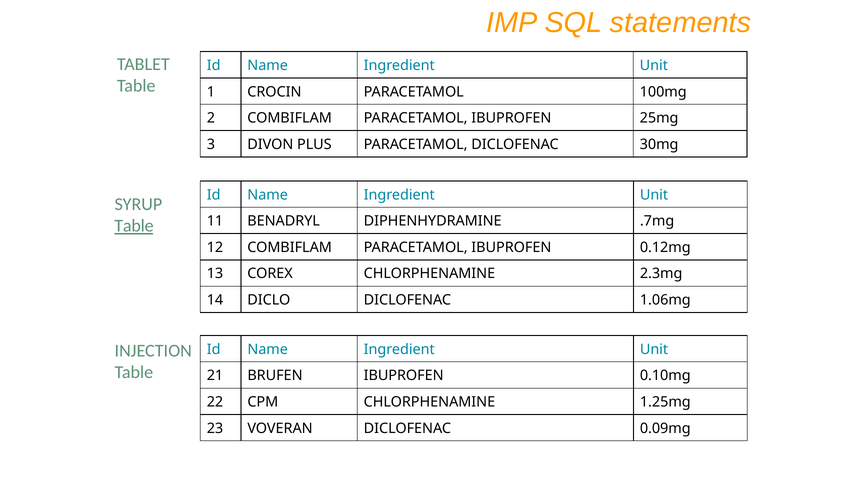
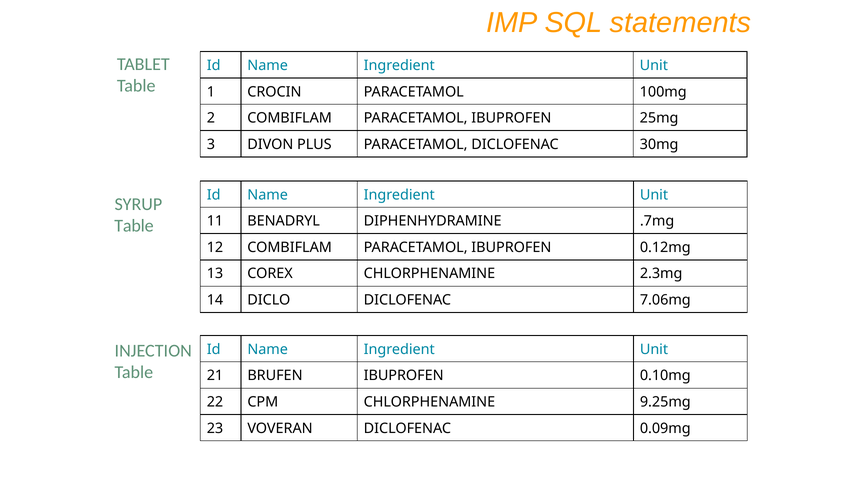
Table underline: present -> none (134, 226)
1.06mg: 1.06mg -> 7.06mg (665, 300)
1.25mg: 1.25mg -> 9.25mg (665, 402)
